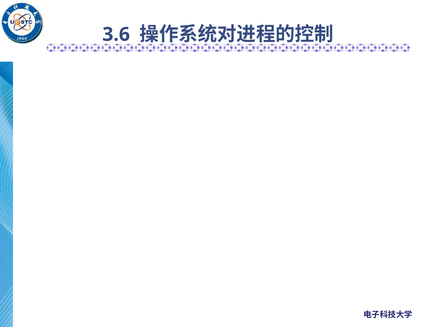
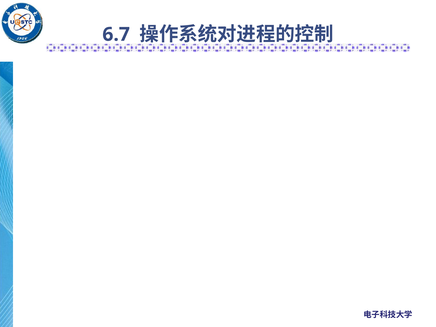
3.6: 3.6 -> 6.7 (116, 34)
